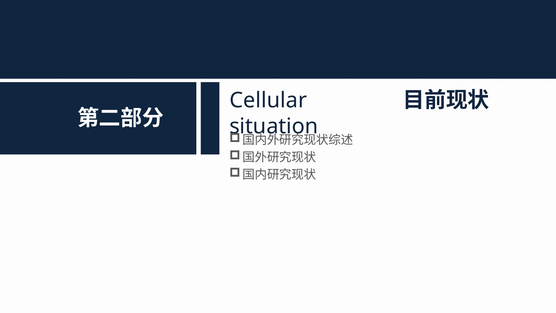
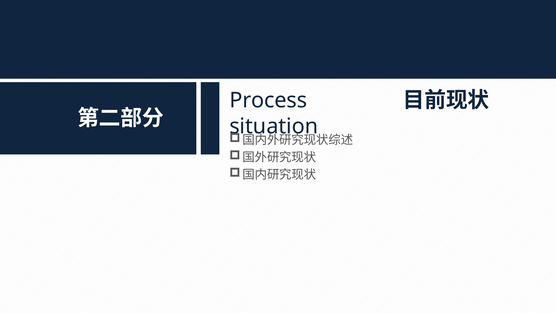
Cellular: Cellular -> Process (268, 100)
